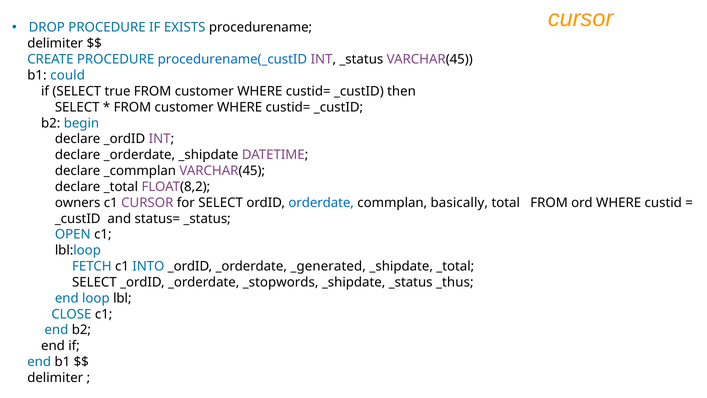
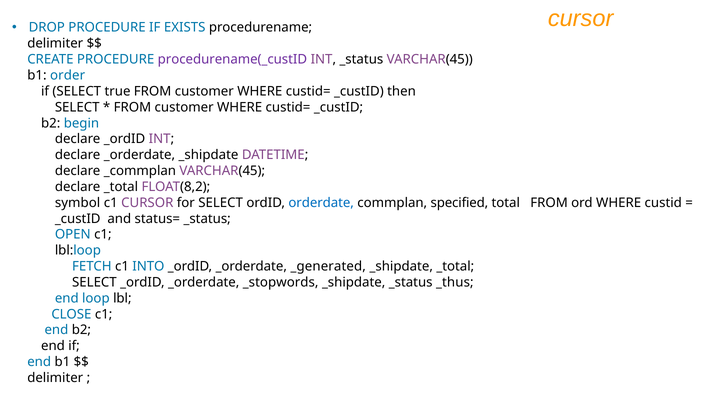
procedurename(_custID colour: blue -> purple (232, 59)
could: could -> order (68, 75)
owners: owners -> symbol (78, 203)
basically: basically -> specified (459, 203)
